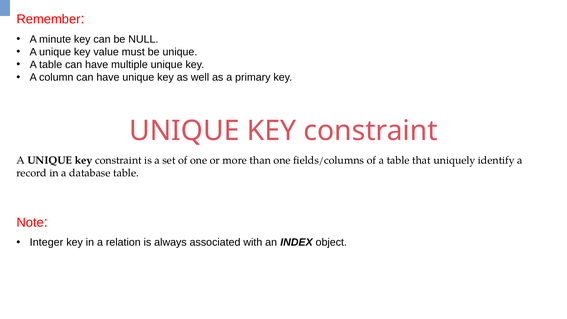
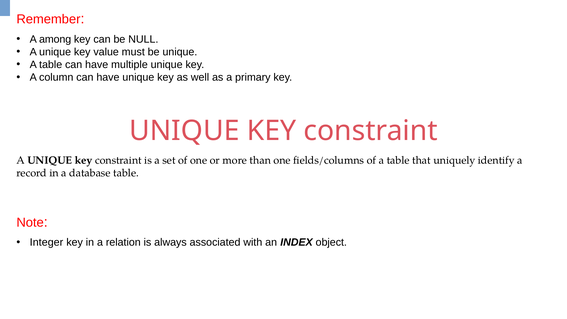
minute: minute -> among (55, 39)
